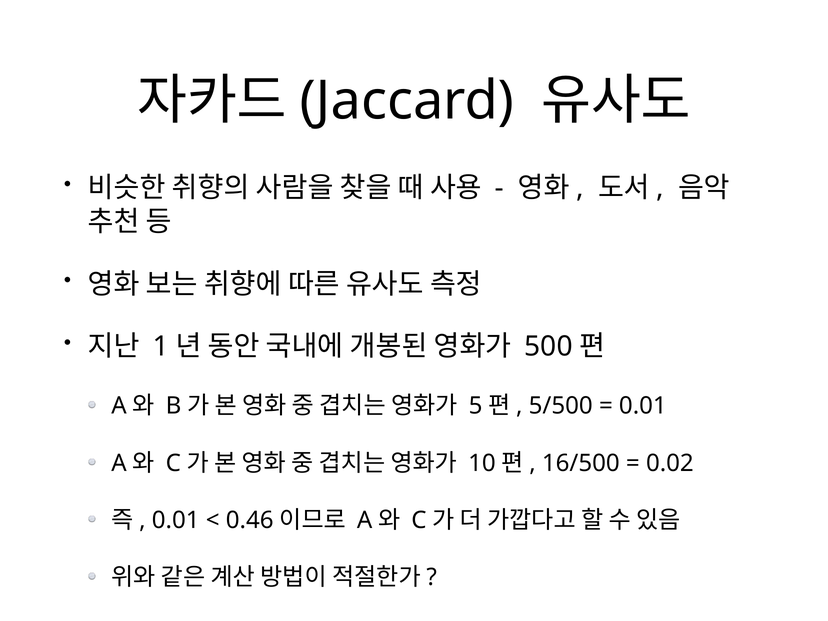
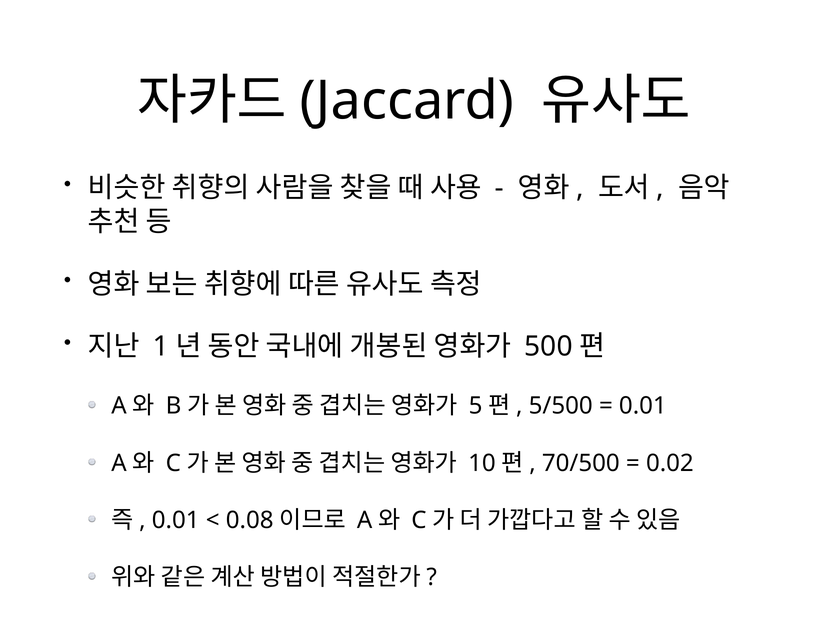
16/500: 16/500 -> 70/500 (581, 463)
0.46: 0.46 -> 0.08 (250, 520)
